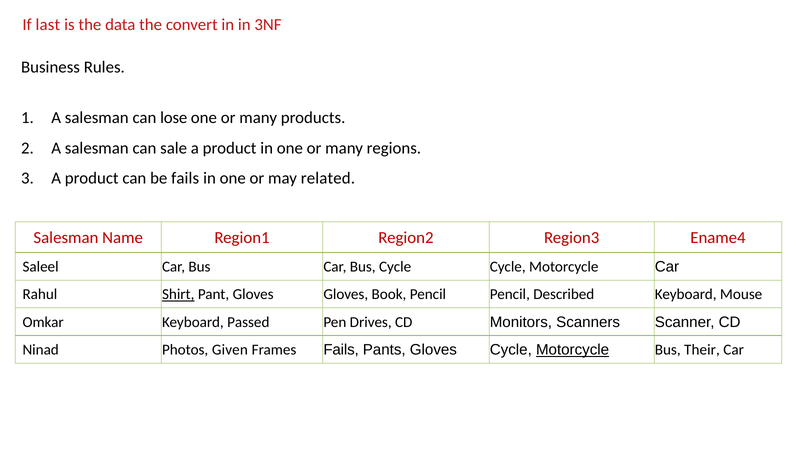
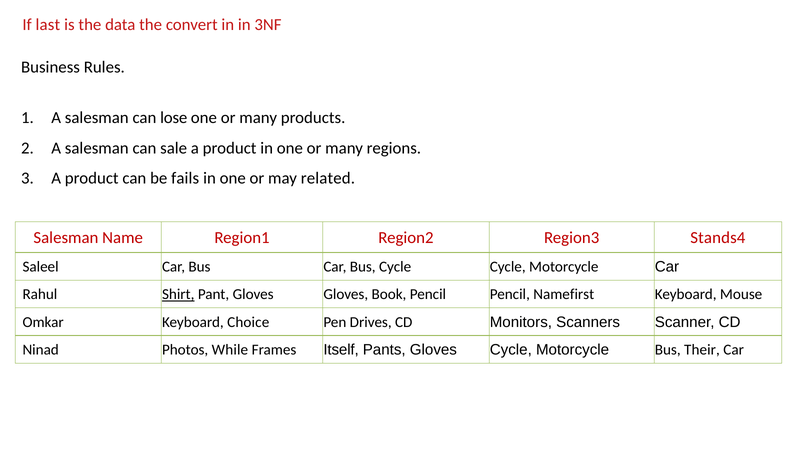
Ename4: Ename4 -> Stands4 (718, 238)
Described: Described -> Namefirst (564, 294)
Passed: Passed -> Choice (248, 322)
Given: Given -> While (230, 350)
Frames Fails: Fails -> Itself (341, 350)
Motorcycle underline: present -> none (573, 350)
